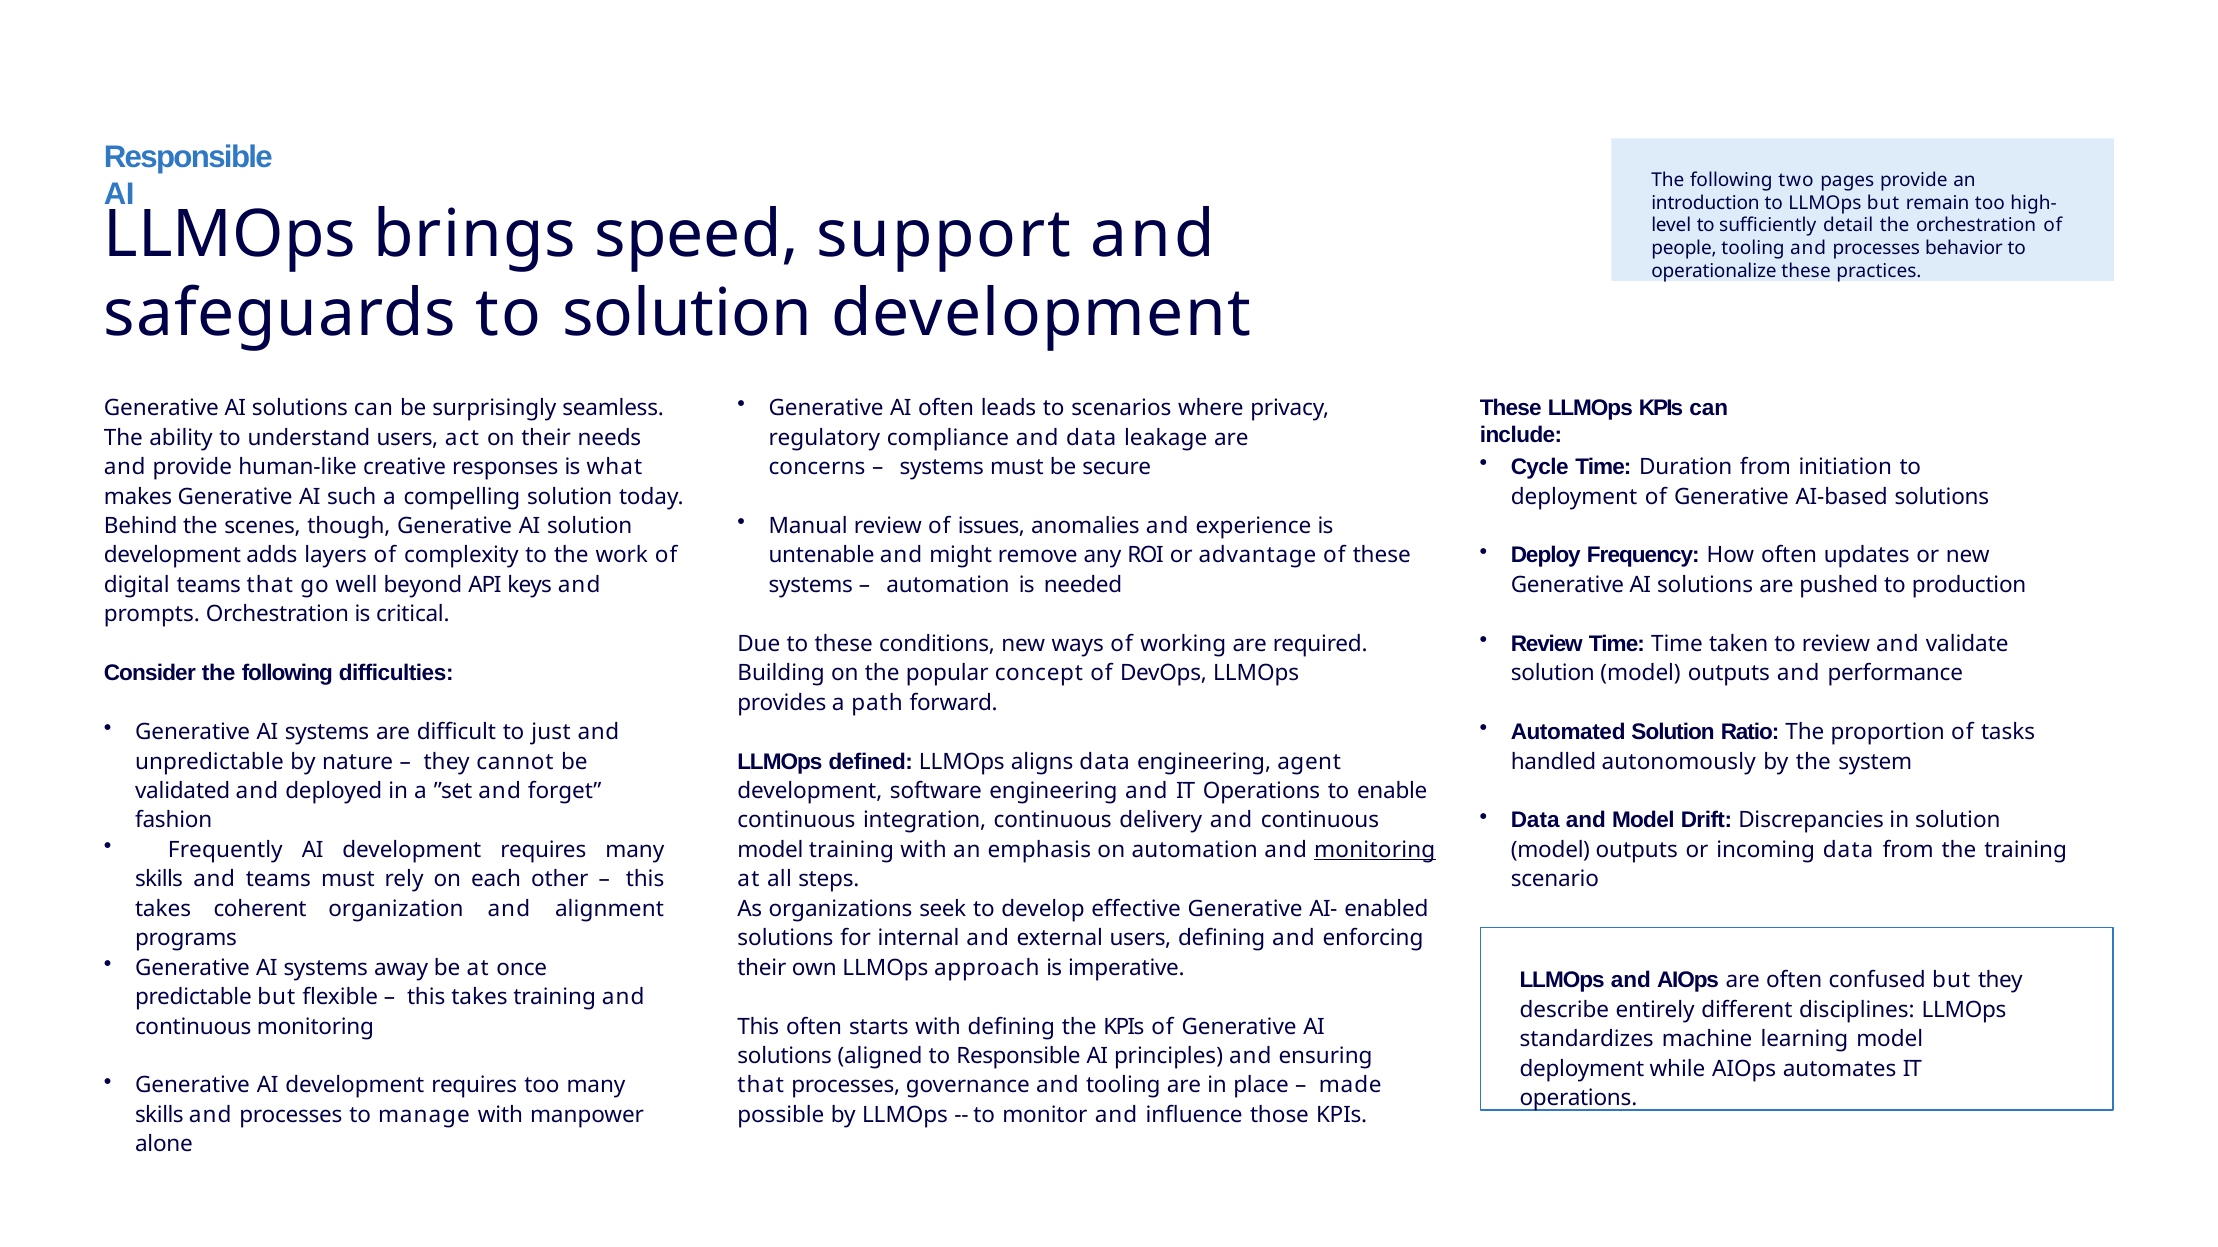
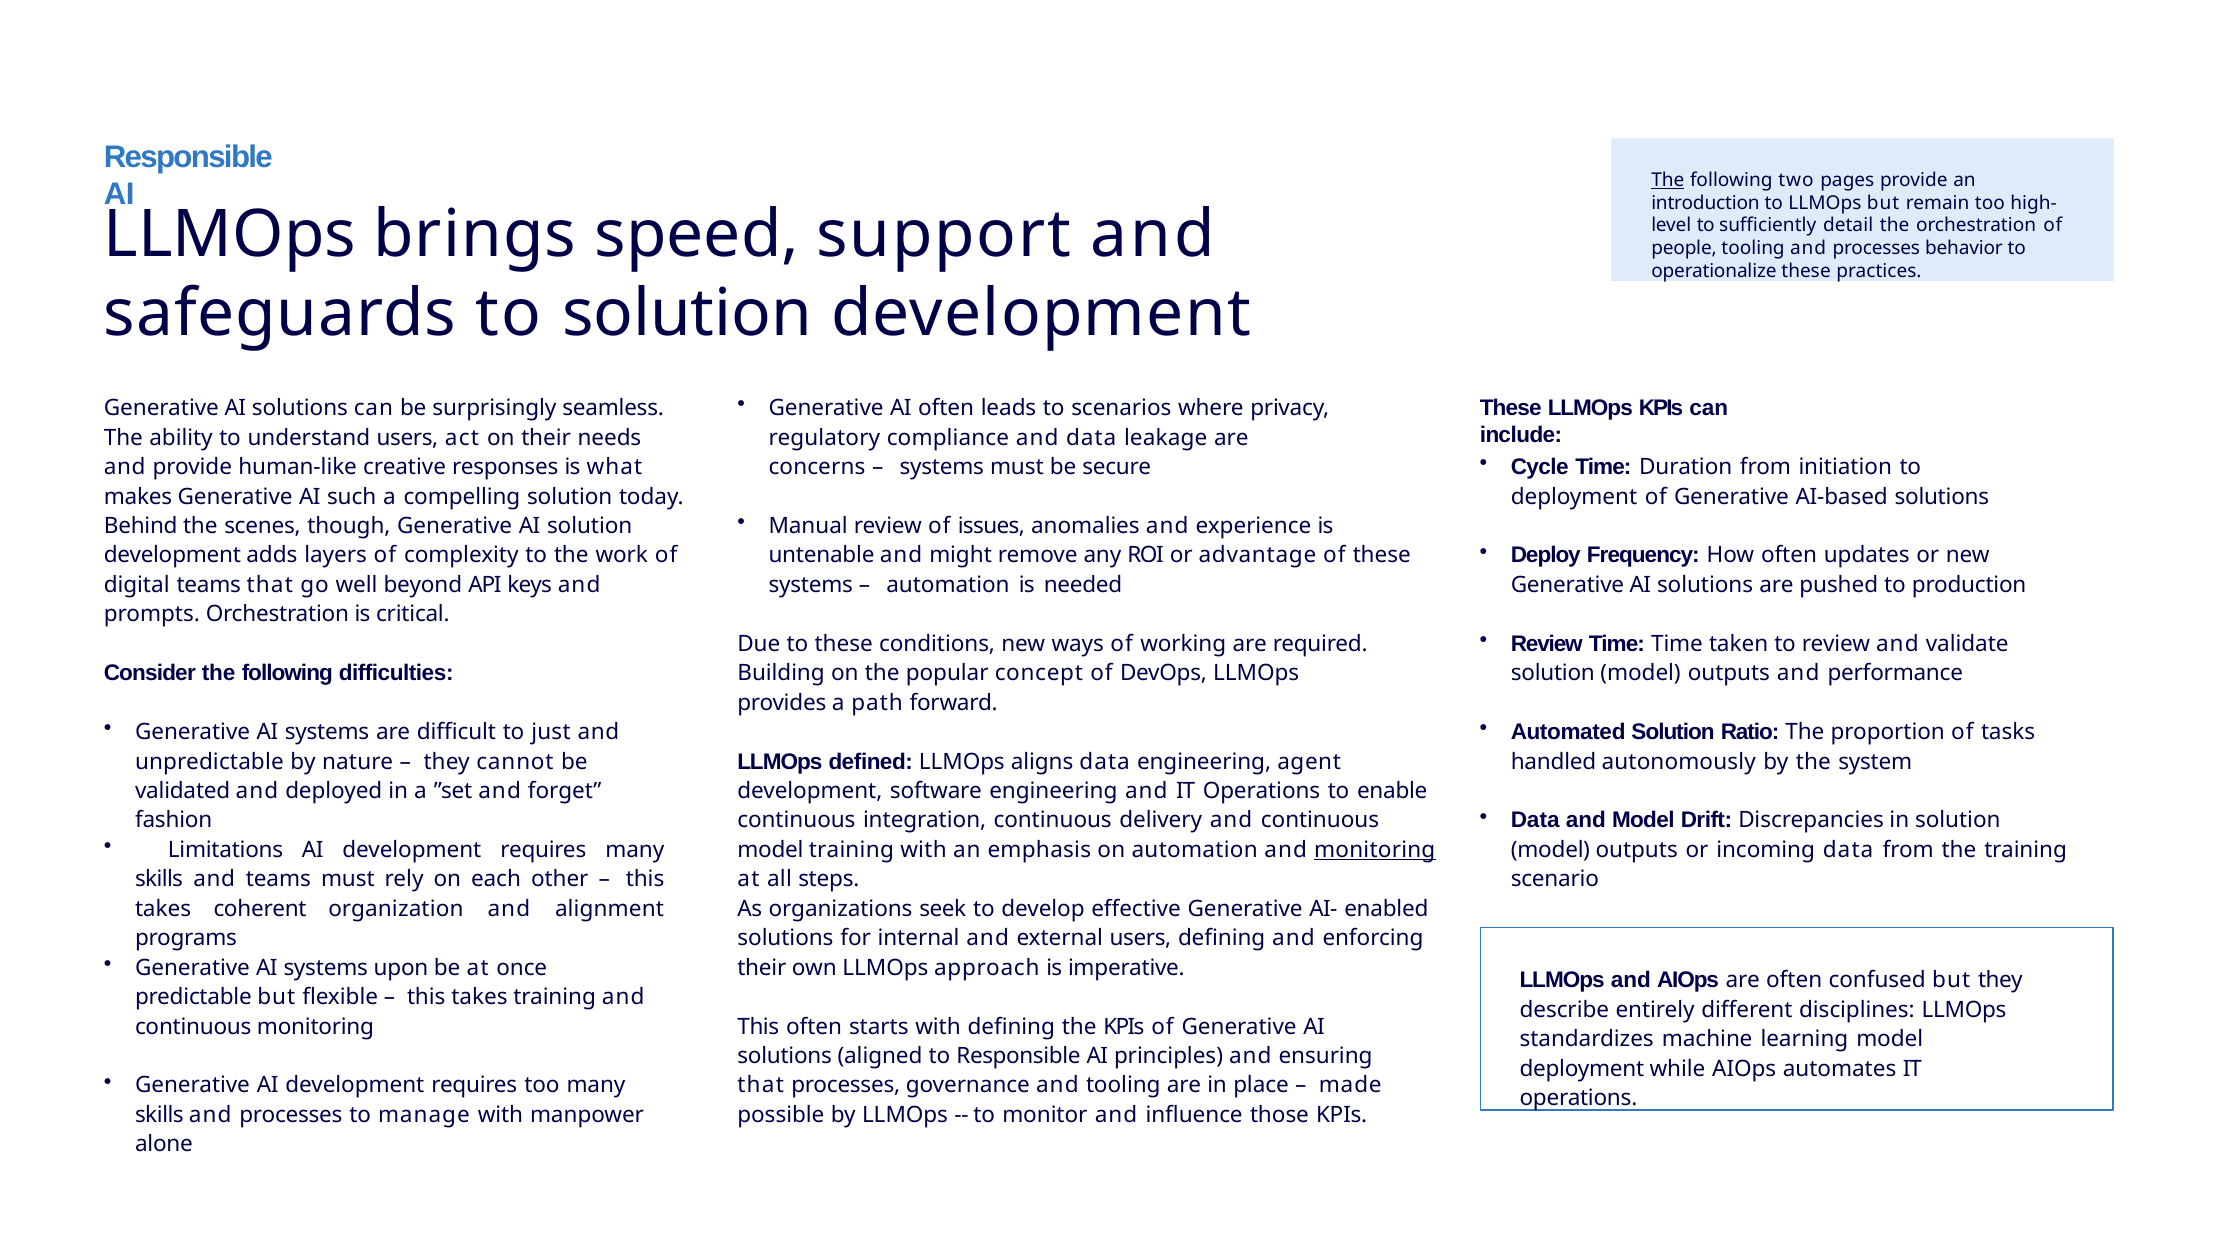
The underline: none -> present (1668, 181)
Frequently: Frequently -> Limitations (226, 850)
away: away -> upon (401, 968)
